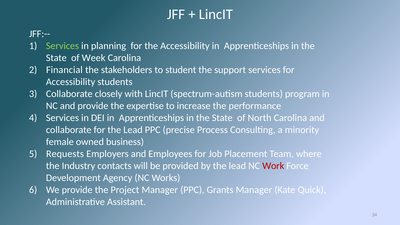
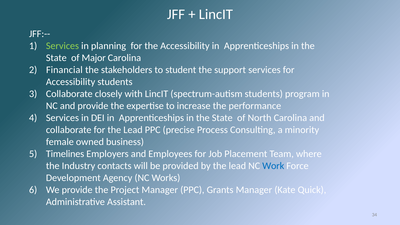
Week: Week -> Major (94, 58)
Requests: Requests -> Timelines (65, 154)
Work colour: red -> blue (273, 166)
